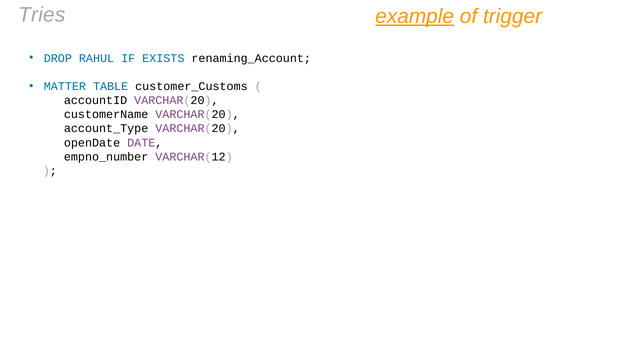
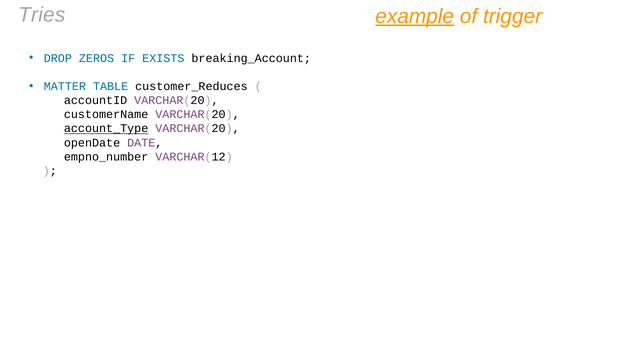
RAHUL: RAHUL -> ZEROS (97, 58)
renaming_Account: renaming_Account -> breaking_Account (251, 58)
customer_Customs: customer_Customs -> customer_Reduces (191, 86)
account_Type underline: none -> present (106, 128)
